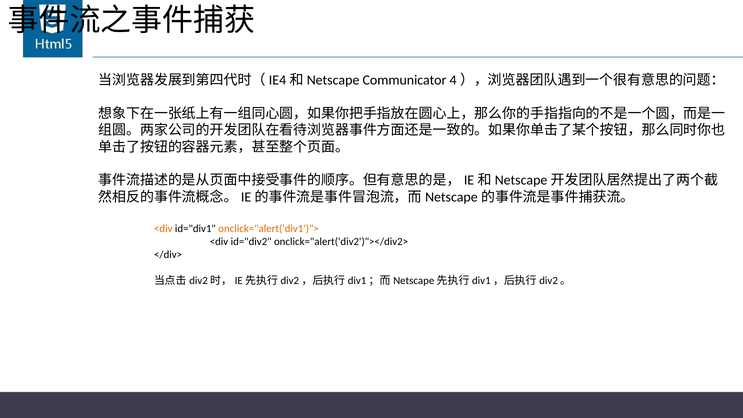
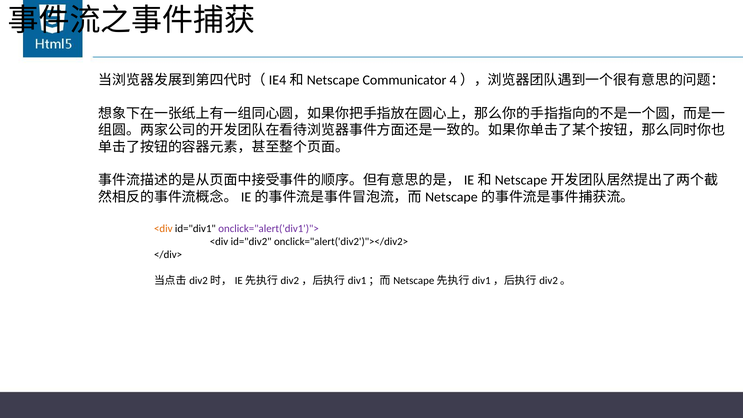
onclick="alert('div1')"> colour: orange -> purple (269, 228)
